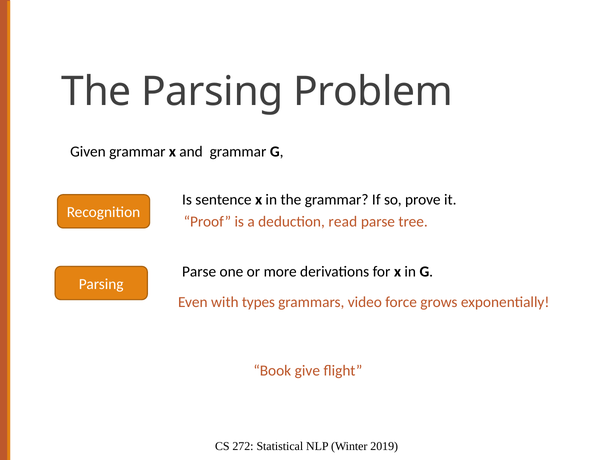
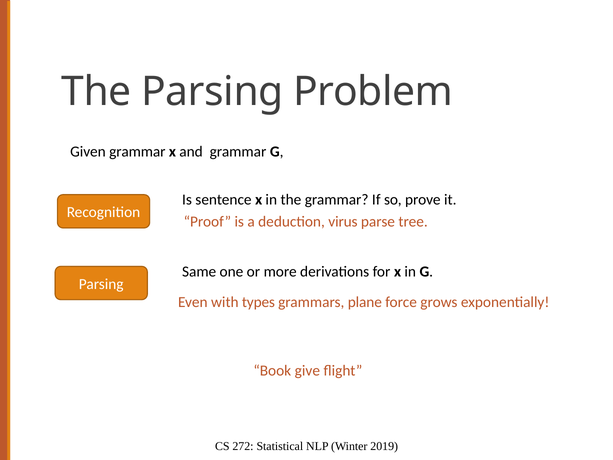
read: read -> virus (343, 221)
Parse: Parse -> Same (199, 271)
video: video -> plane (365, 302)
